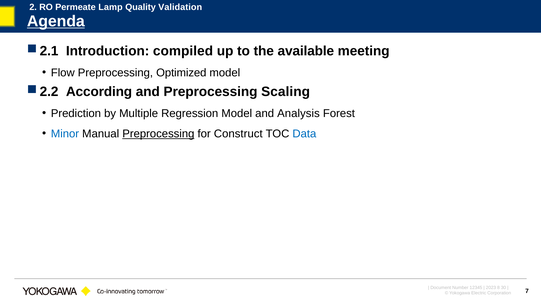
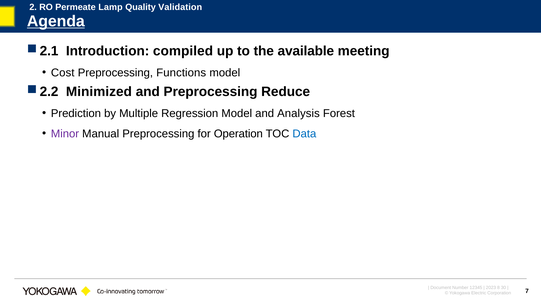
Flow: Flow -> Cost (63, 73)
Optimized: Optimized -> Functions (181, 73)
According: According -> Minimized (99, 92)
Scaling: Scaling -> Reduce (286, 92)
Minor colour: blue -> purple (65, 133)
Preprocessing underline: present -> none (158, 133)
Construct: Construct -> Operation (238, 133)
